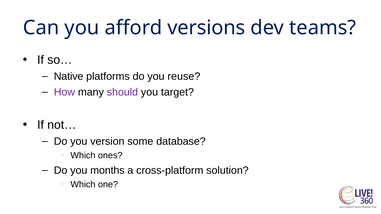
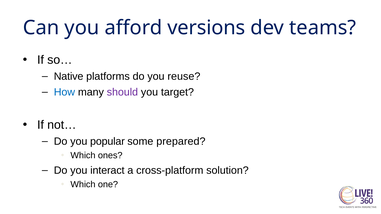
How colour: purple -> blue (64, 92)
version: version -> popular (107, 142)
database: database -> prepared (181, 142)
months: months -> interact (107, 171)
